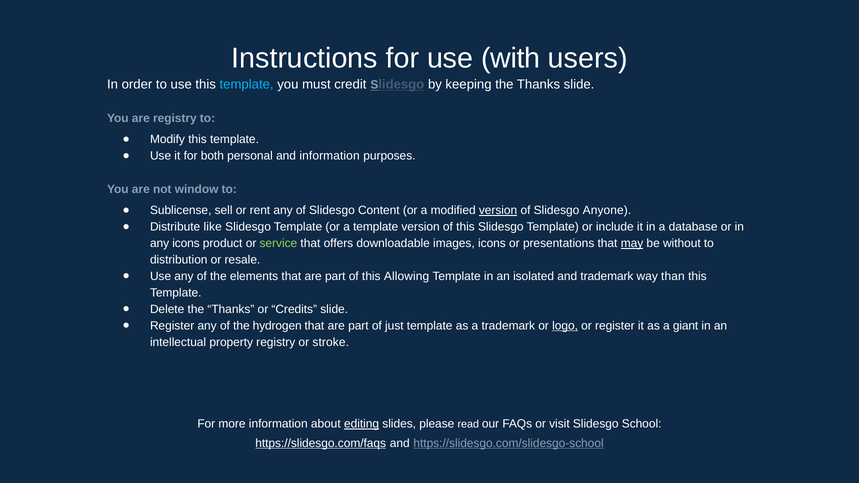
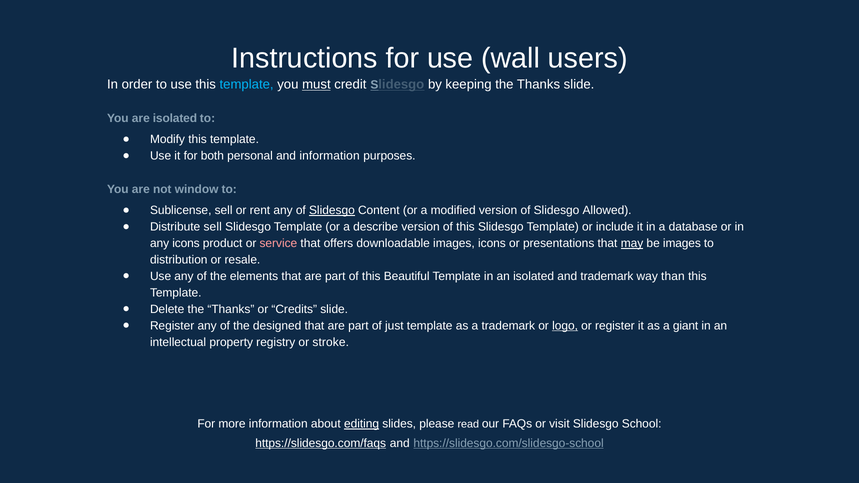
with: with -> wall (511, 58)
must underline: none -> present (316, 85)
are registry: registry -> isolated (175, 118)
Slidesgo underline: none -> present (332, 210)
version underline: present -> none (498, 210)
Anyone: Anyone -> Allowed (607, 210)
Distribute like: like -> sell (213, 227)
a template: template -> describe (376, 227)
service colour: light green -> pink (278, 243)
be without: without -> images (682, 243)
Allowing: Allowing -> Beautiful (407, 276)
hydrogen: hydrogen -> designed (277, 326)
